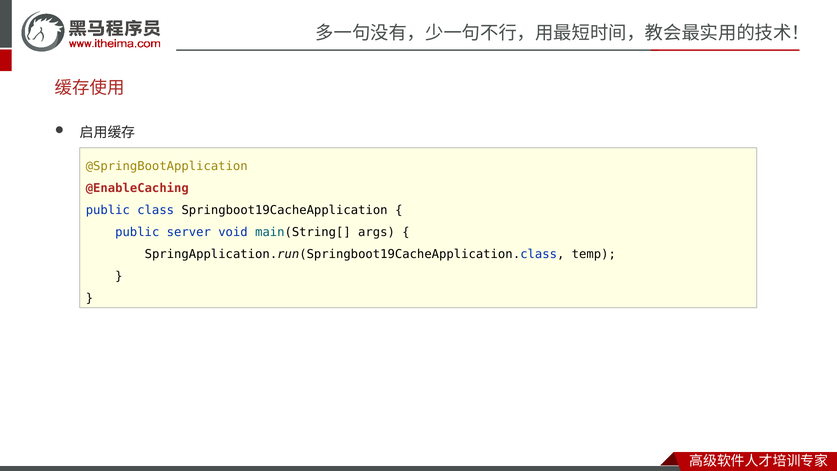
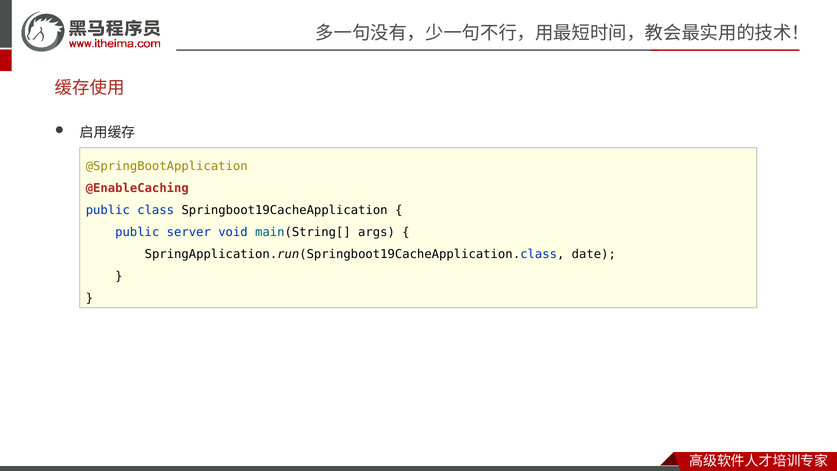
temp: temp -> date (594, 254)
